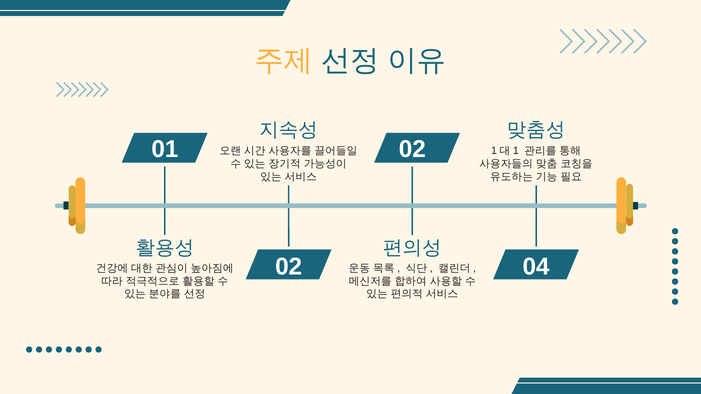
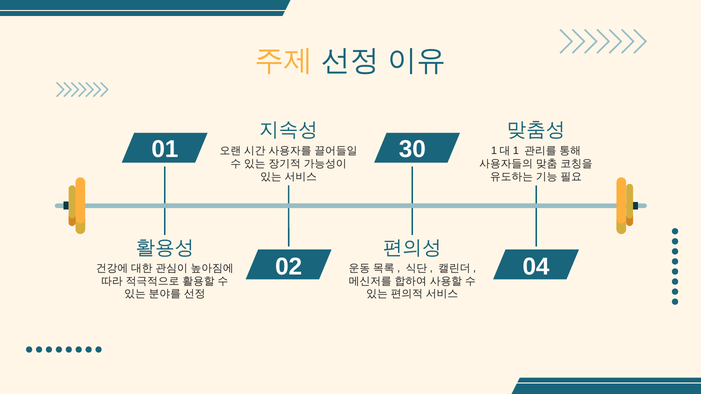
01 02: 02 -> 30 (412, 150)
